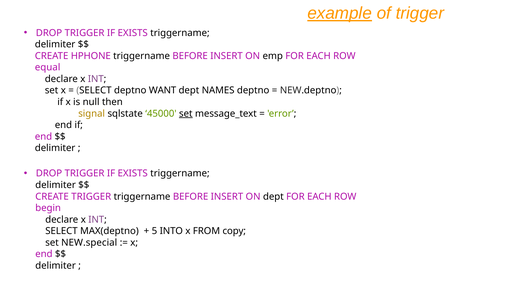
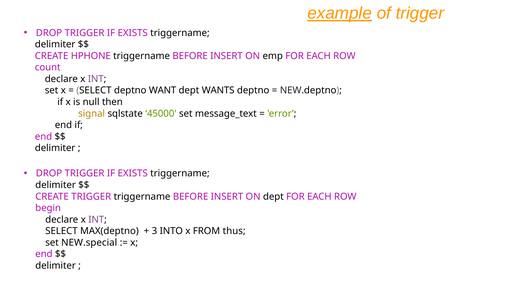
equal: equal -> count (48, 67)
NAMES: NAMES -> WANTS (218, 90)
set underline: present -> none (186, 113)
5: 5 -> 3 (154, 231)
copy: copy -> thus (234, 231)
